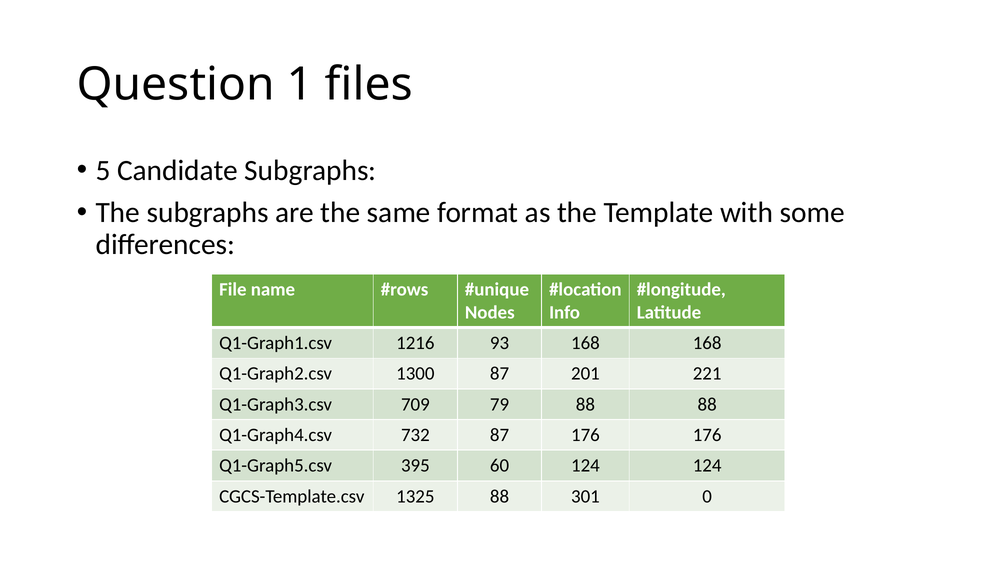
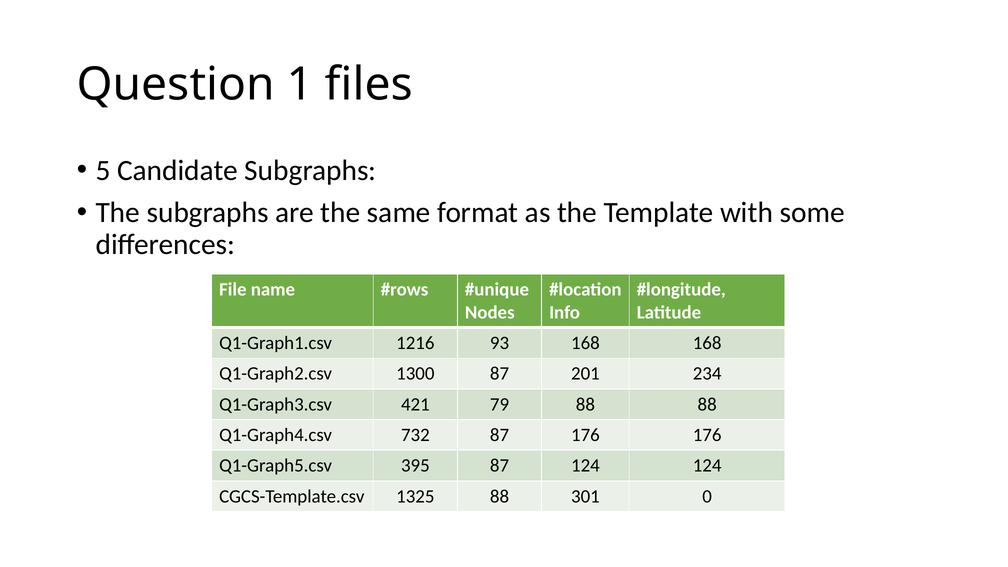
221: 221 -> 234 (707, 374)
709: 709 -> 421 (415, 404)
395 60: 60 -> 87 (500, 466)
